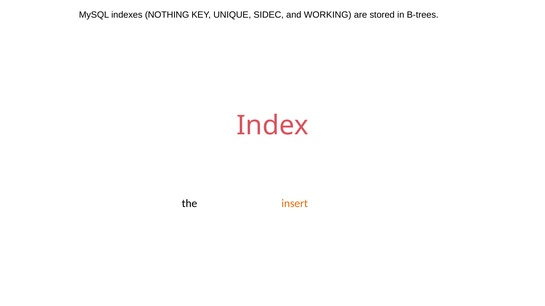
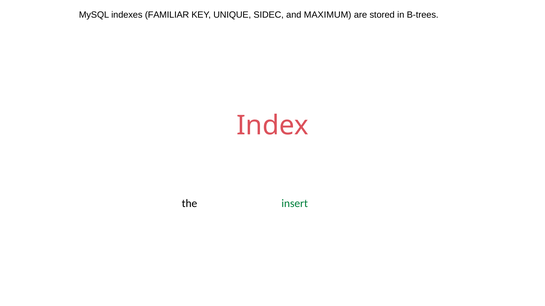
NOTHING: NOTHING -> FAMILIAR (167, 15)
WORKING: WORKING -> MAXIMUM (328, 15)
insert colour: orange -> green (295, 204)
